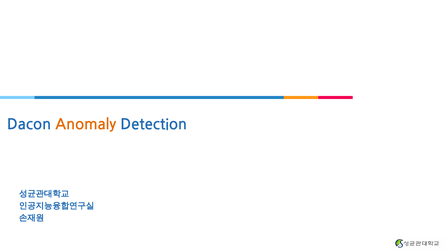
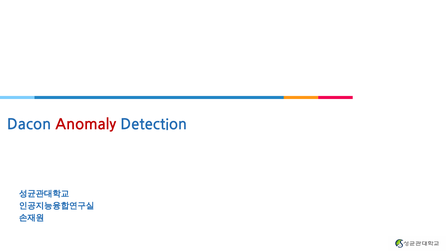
Anomaly colour: orange -> red (86, 125)
